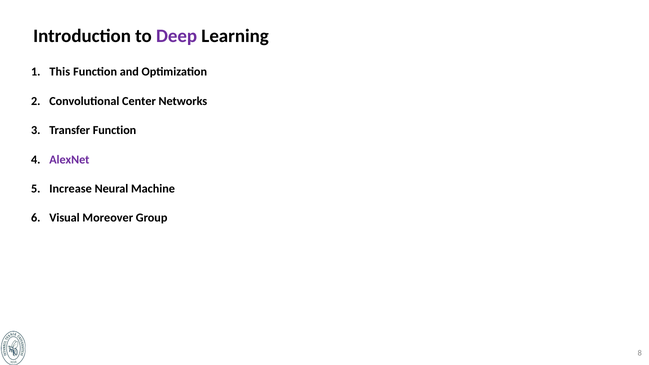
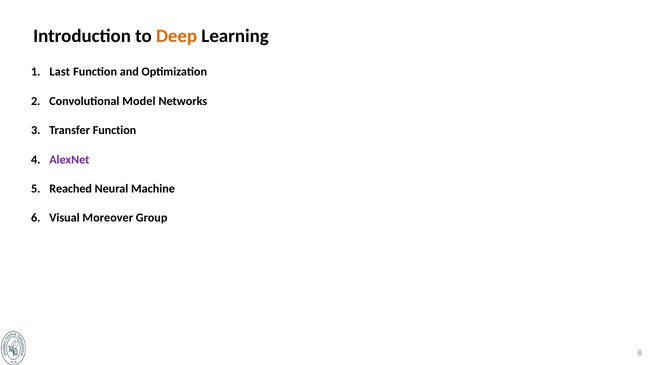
Deep colour: purple -> orange (177, 36)
This: This -> Last (60, 72)
Center: Center -> Model (139, 101)
Increase: Increase -> Reached (71, 189)
